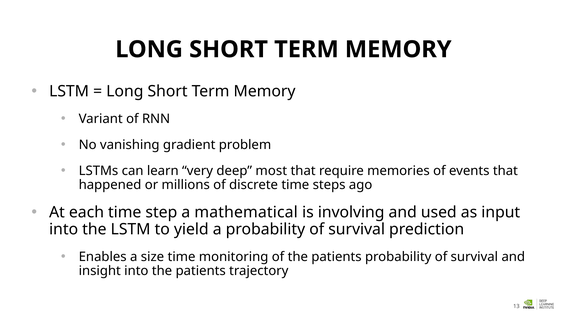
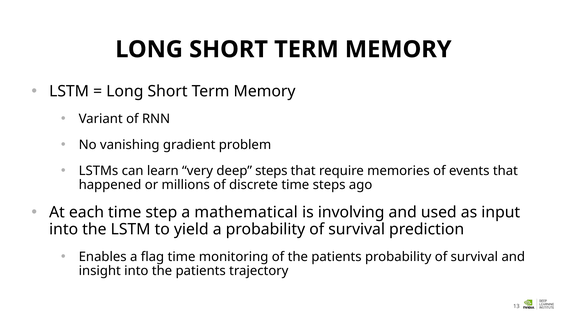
deep most: most -> steps (271, 171)
size: size -> flag (152, 257)
